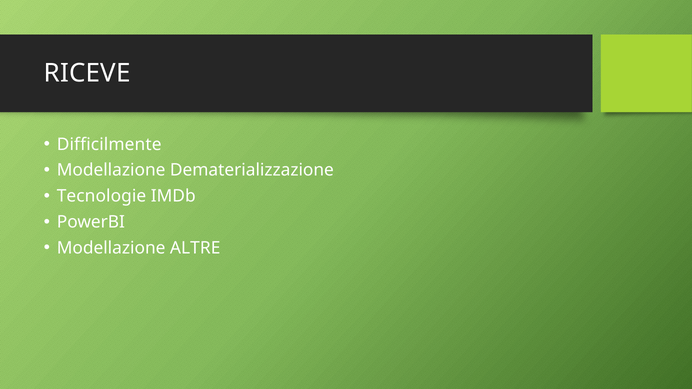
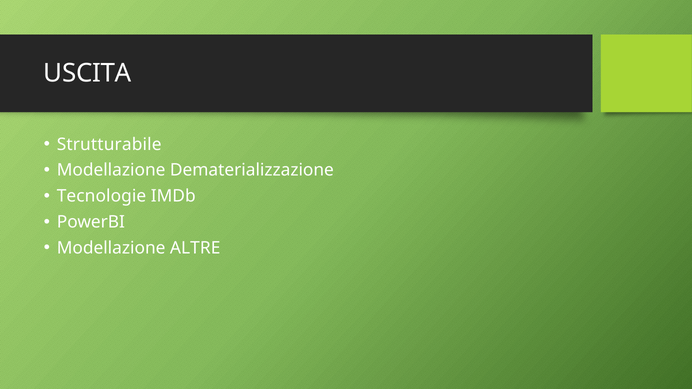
RICEVE: RICEVE -> USCITA (87, 73)
Difficilmente: Difficilmente -> Strutturabile (109, 144)
